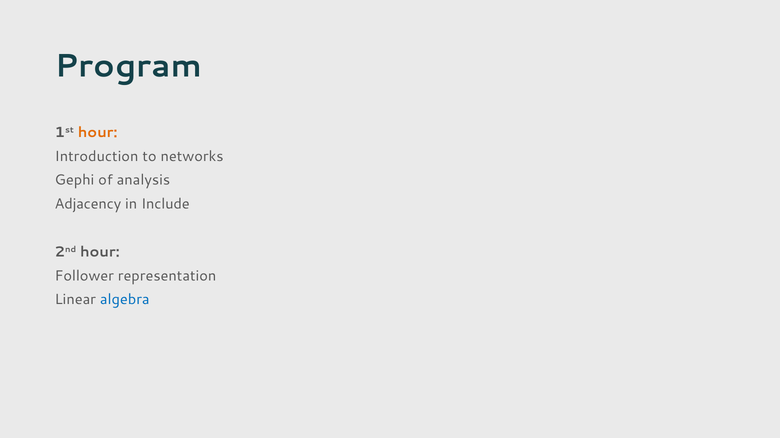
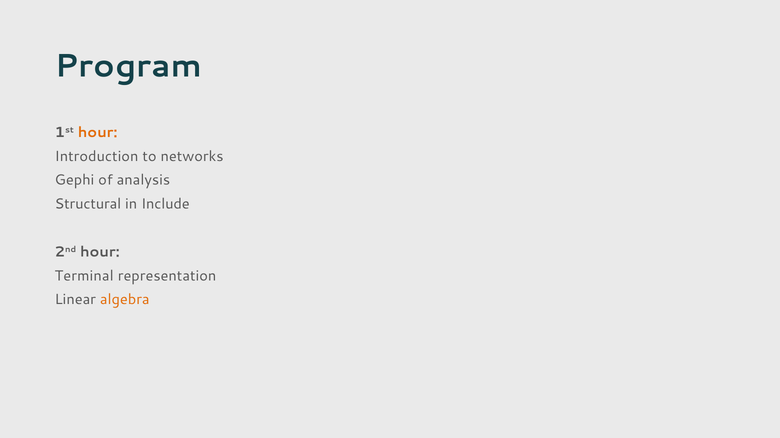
Adjacency: Adjacency -> Structural (88, 204)
Follower: Follower -> Terminal (84, 276)
algebra colour: blue -> orange (125, 300)
